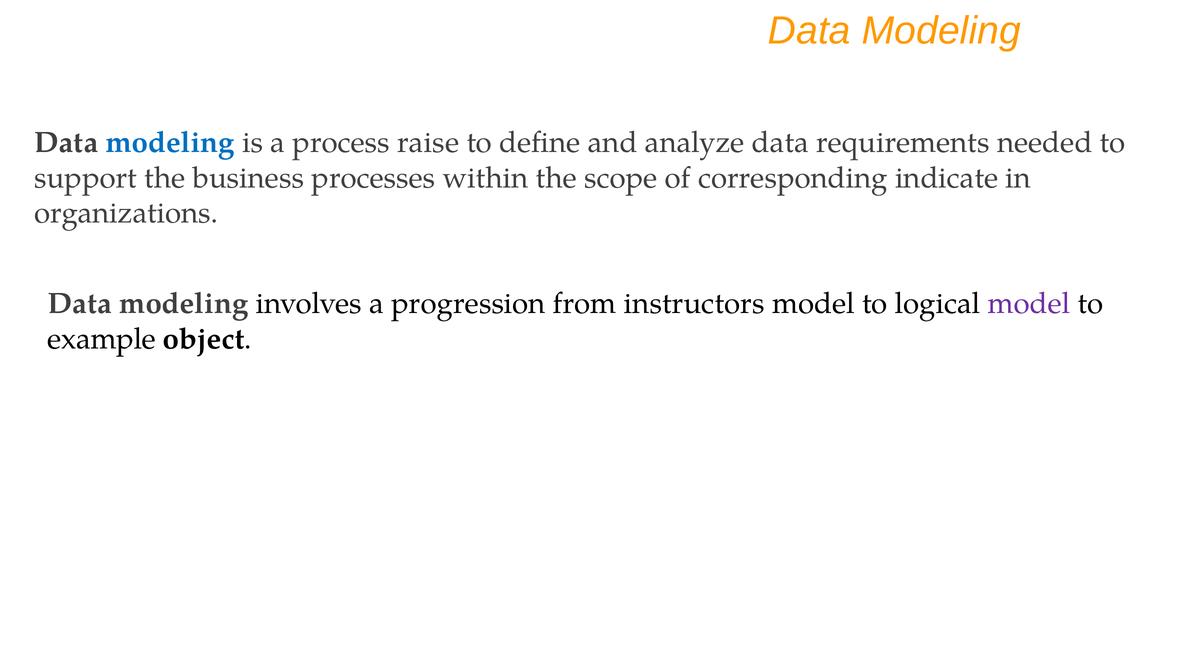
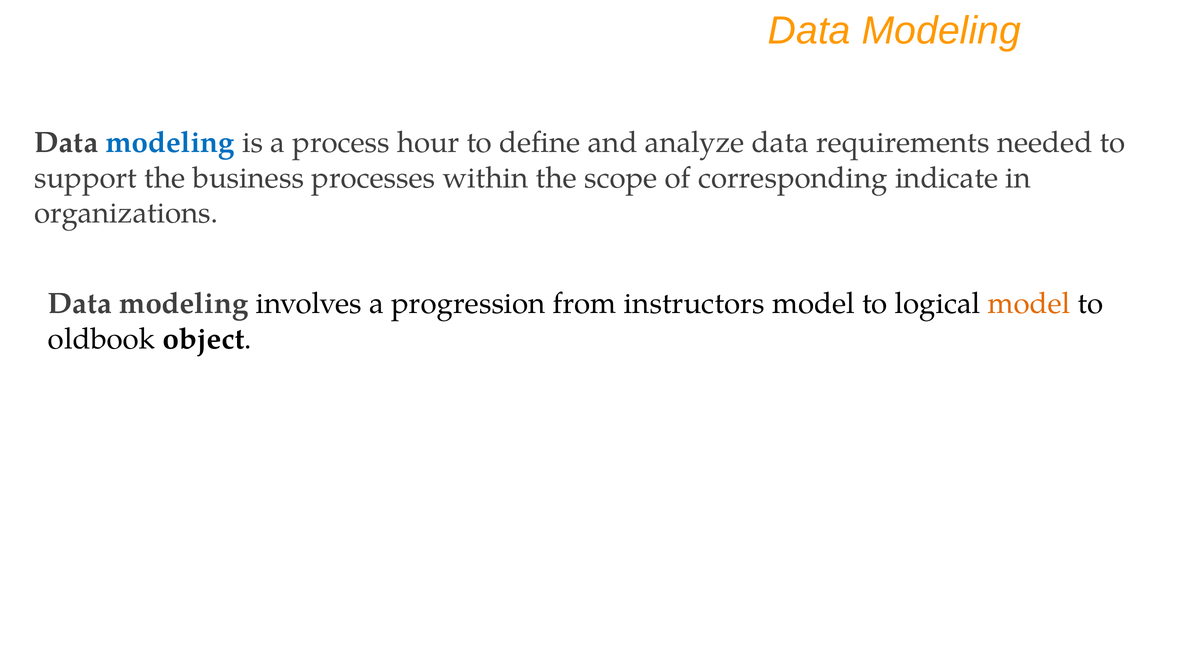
raise: raise -> hour (428, 143)
model colour: purple -> orange (1029, 304)
example: example -> oldbook (102, 339)
